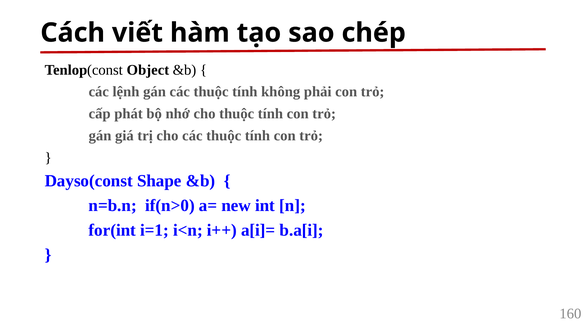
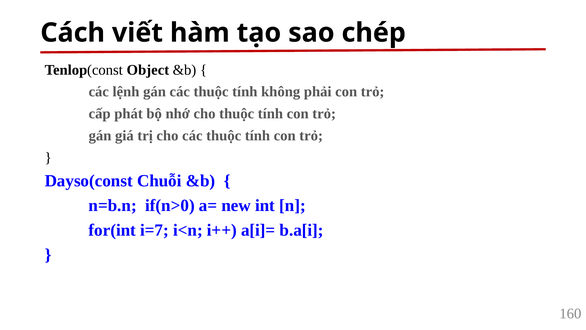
Shape: Shape -> Chuỗi (159, 181)
i=1: i=1 -> i=7 (155, 230)
